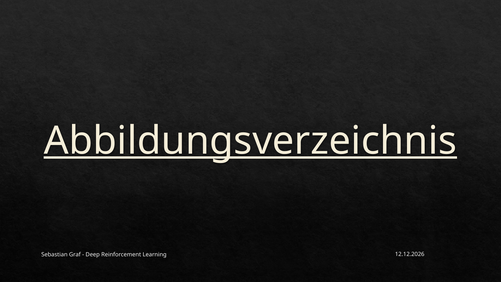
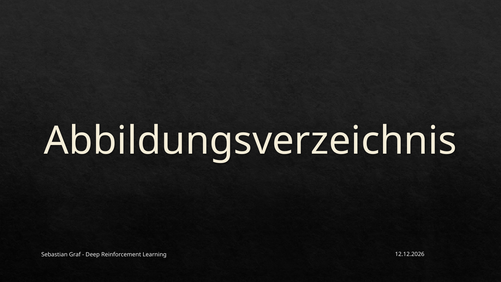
Abbildungsverzeichnis underline: present -> none (250, 141)
